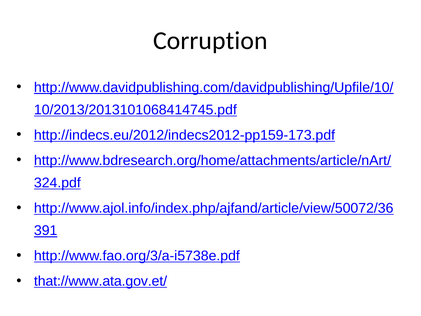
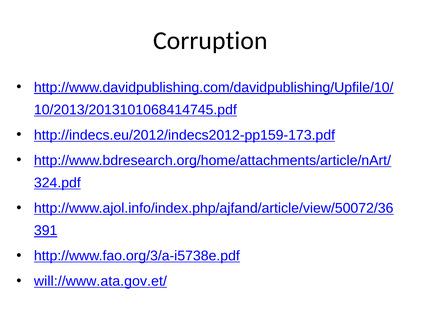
that://www.ata.gov.et/: that://www.ata.gov.et/ -> will://www.ata.gov.et/ (100, 281)
